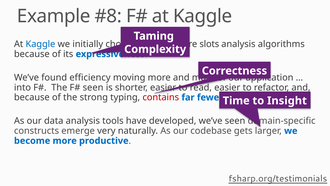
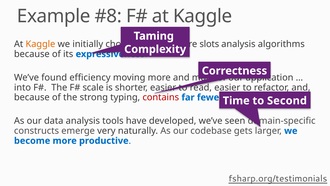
Kaggle colour: blue -> orange (40, 44)
seen: seen -> scale (93, 87)
Insight: Insight -> Second (287, 101)
